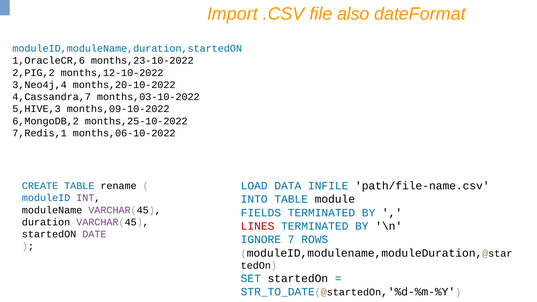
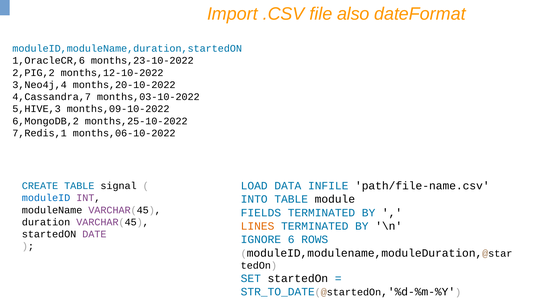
rename: rename -> signal (119, 186)
LINES colour: red -> orange (258, 226)
7: 7 -> 6 (291, 240)
